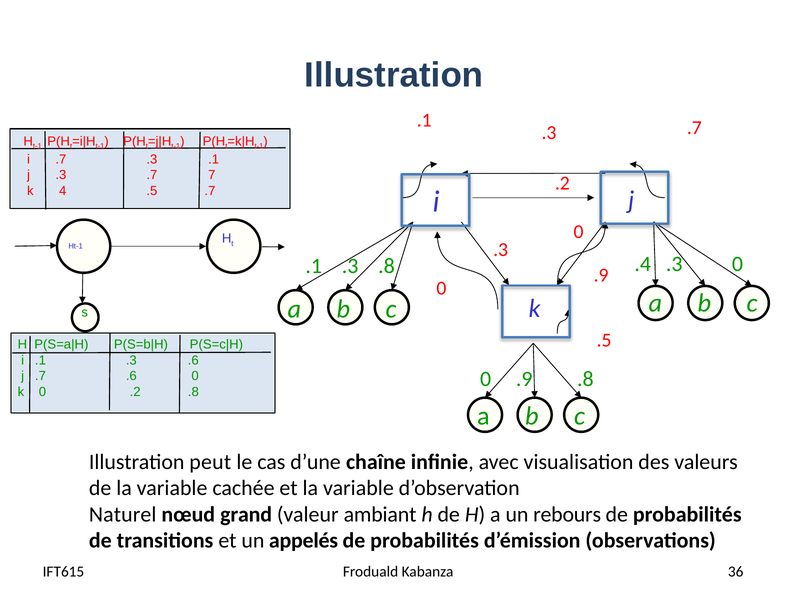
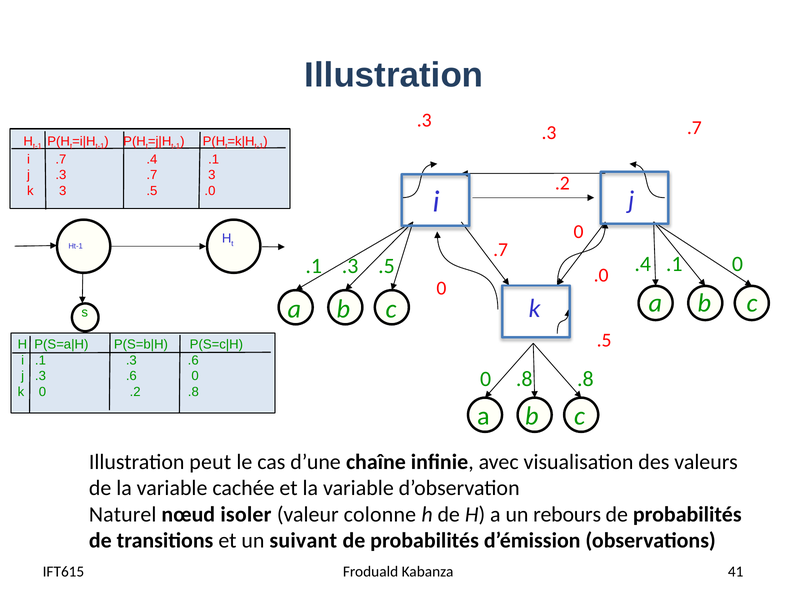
.1: .1 -> .3 (424, 120)
.7 .3: .3 -> .4 (152, 159)
.7 7: 7 -> 3 (212, 175)
k 4: 4 -> 3 (63, 191)
.7: .7 -> .0 (210, 191)
.3: .3 -> .7 (501, 250)
.3 .8: .8 -> .5 (387, 266)
.3: .3 -> .1 (674, 264)
.9: .9 -> .0 (601, 275)
.7: .7 -> .3 (40, 376)
0 .9: .9 -> .8 (524, 379)
grand: grand -> isoler (246, 514)
ambiant: ambiant -> colonne (380, 514)
appelés: appelés -> suivant (303, 541)
36: 36 -> 41 (736, 572)
